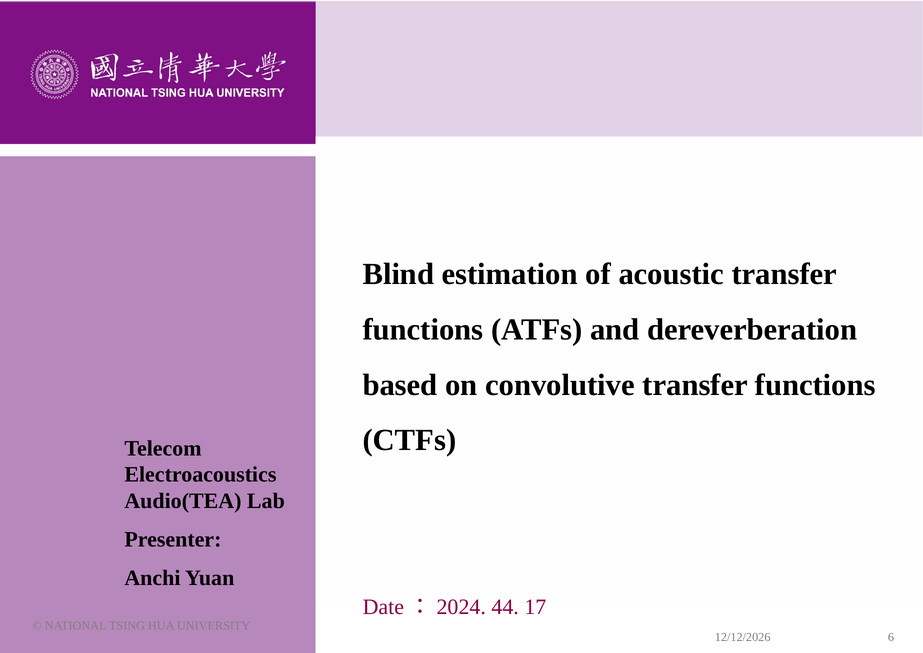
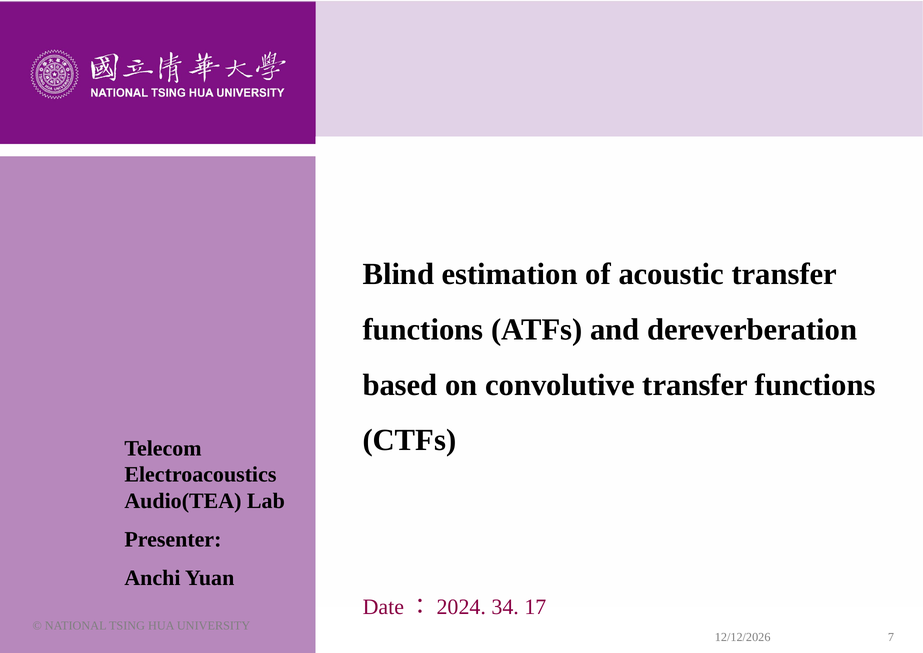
44: 44 -> 34 (505, 606)
6: 6 -> 7 (891, 637)
